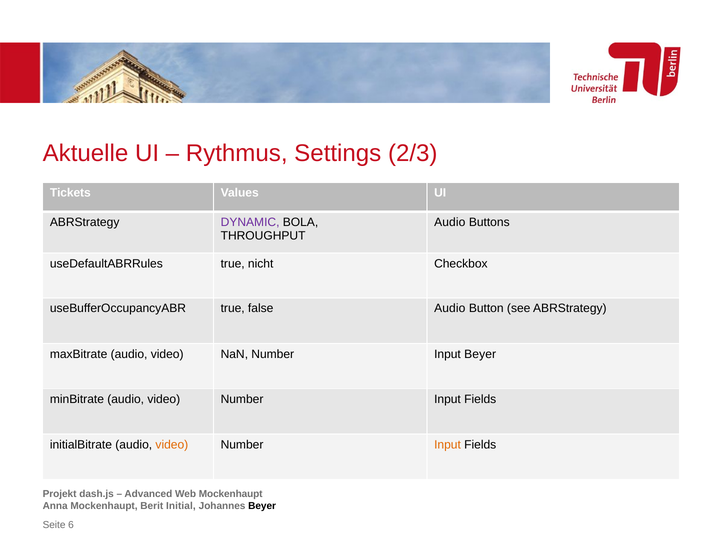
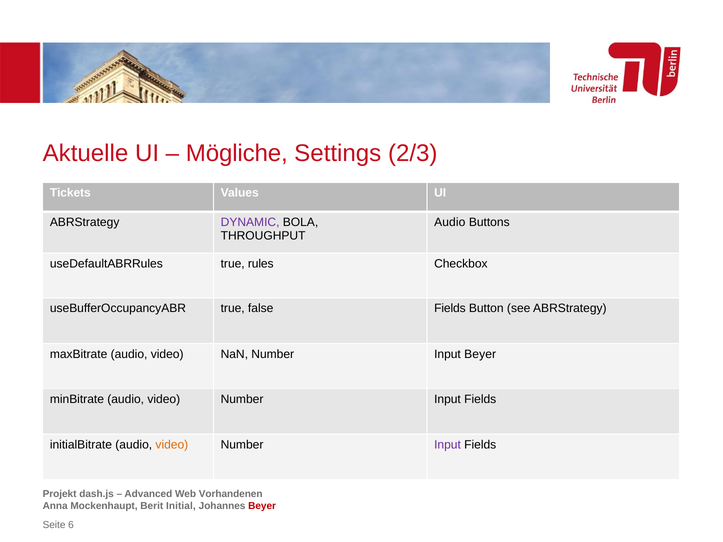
Rythmus: Rythmus -> Mögliche (237, 153)
nicht: nicht -> rules (261, 264)
false Audio: Audio -> Fields (450, 309)
Input colour: orange -> purple (448, 445)
Web Mockenhaupt: Mockenhaupt -> Vorhandenen (231, 494)
Beyer colour: black -> red (262, 506)
